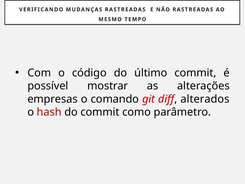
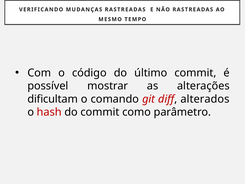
empresas: empresas -> dificultam (53, 99)
